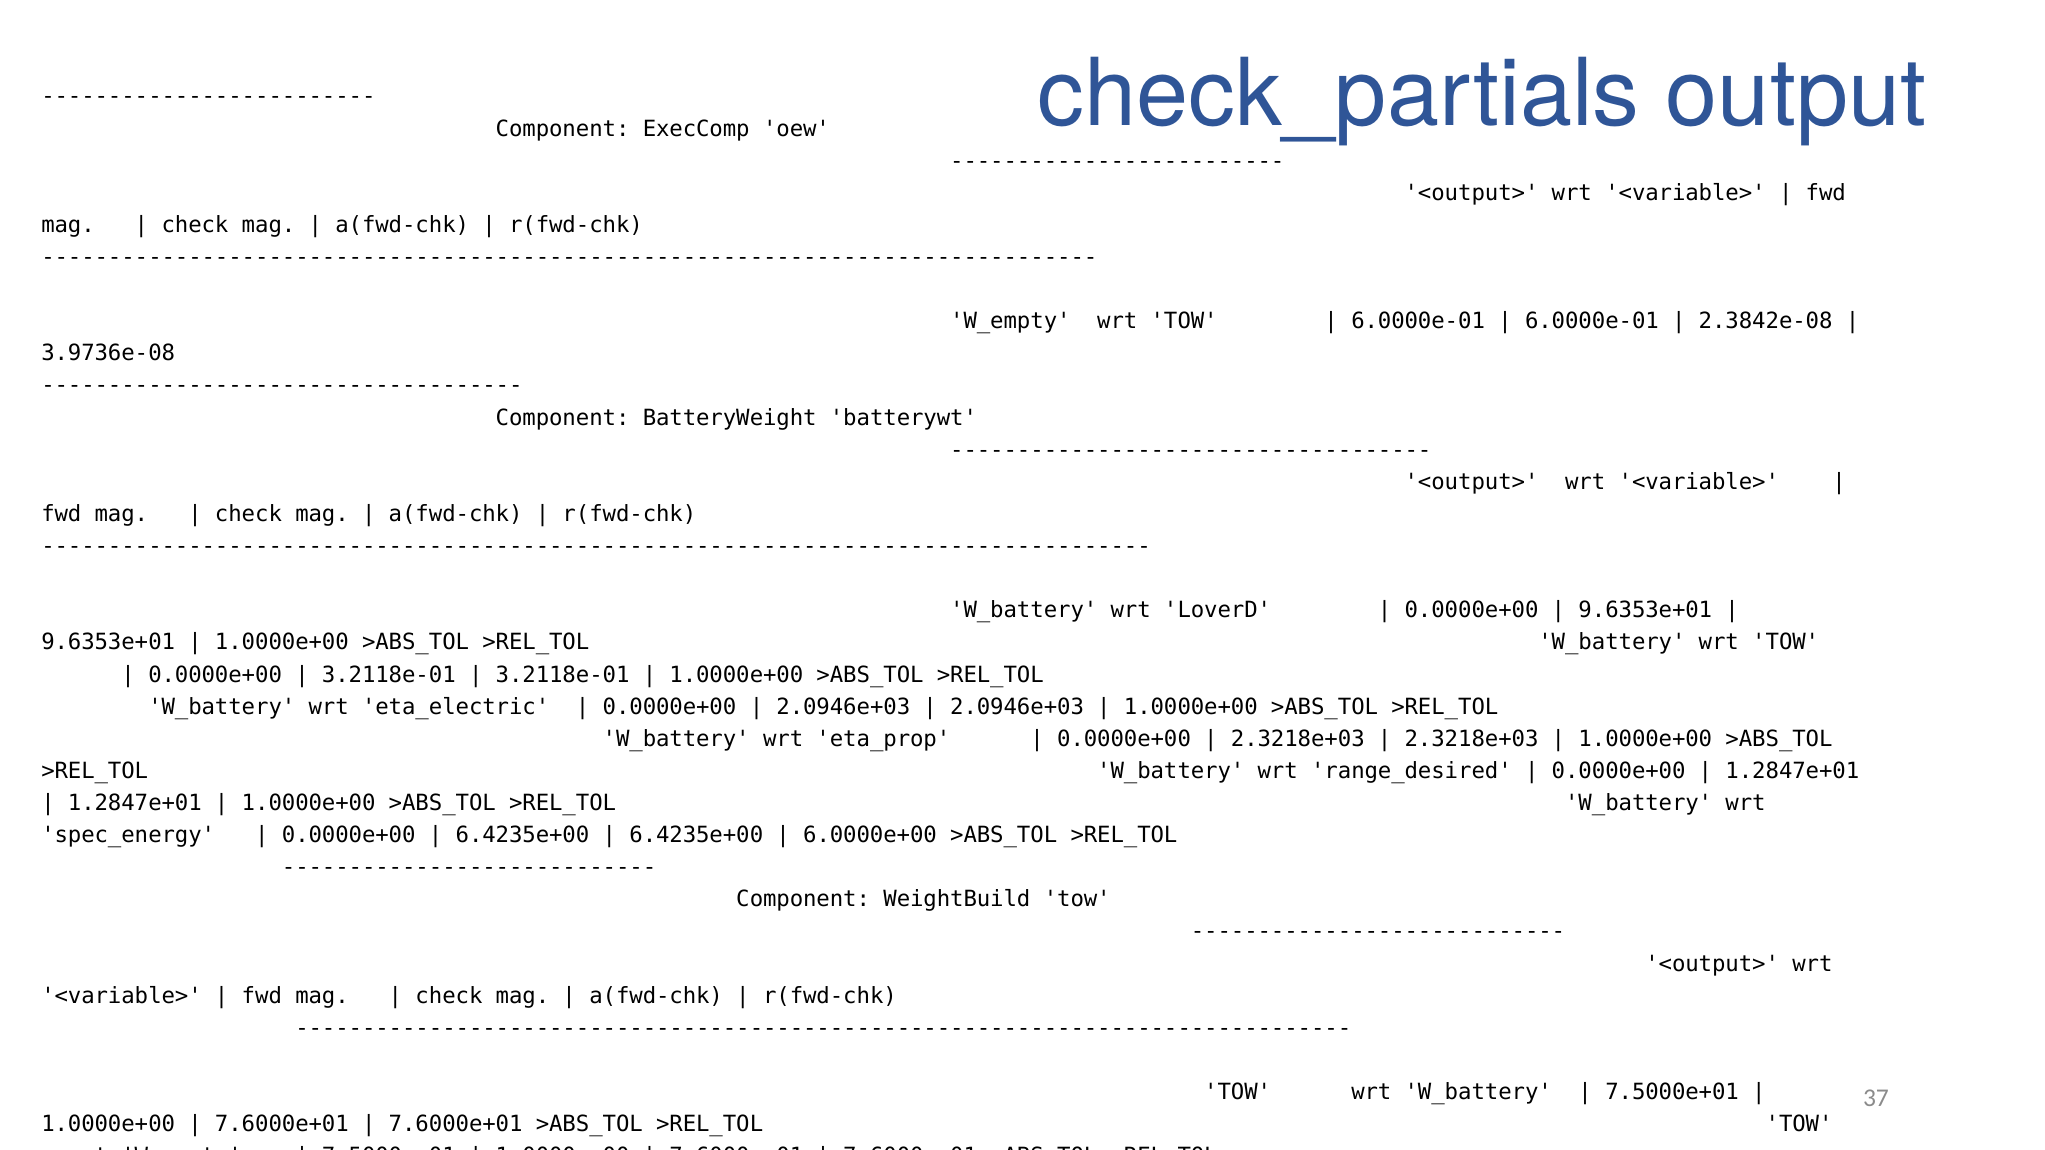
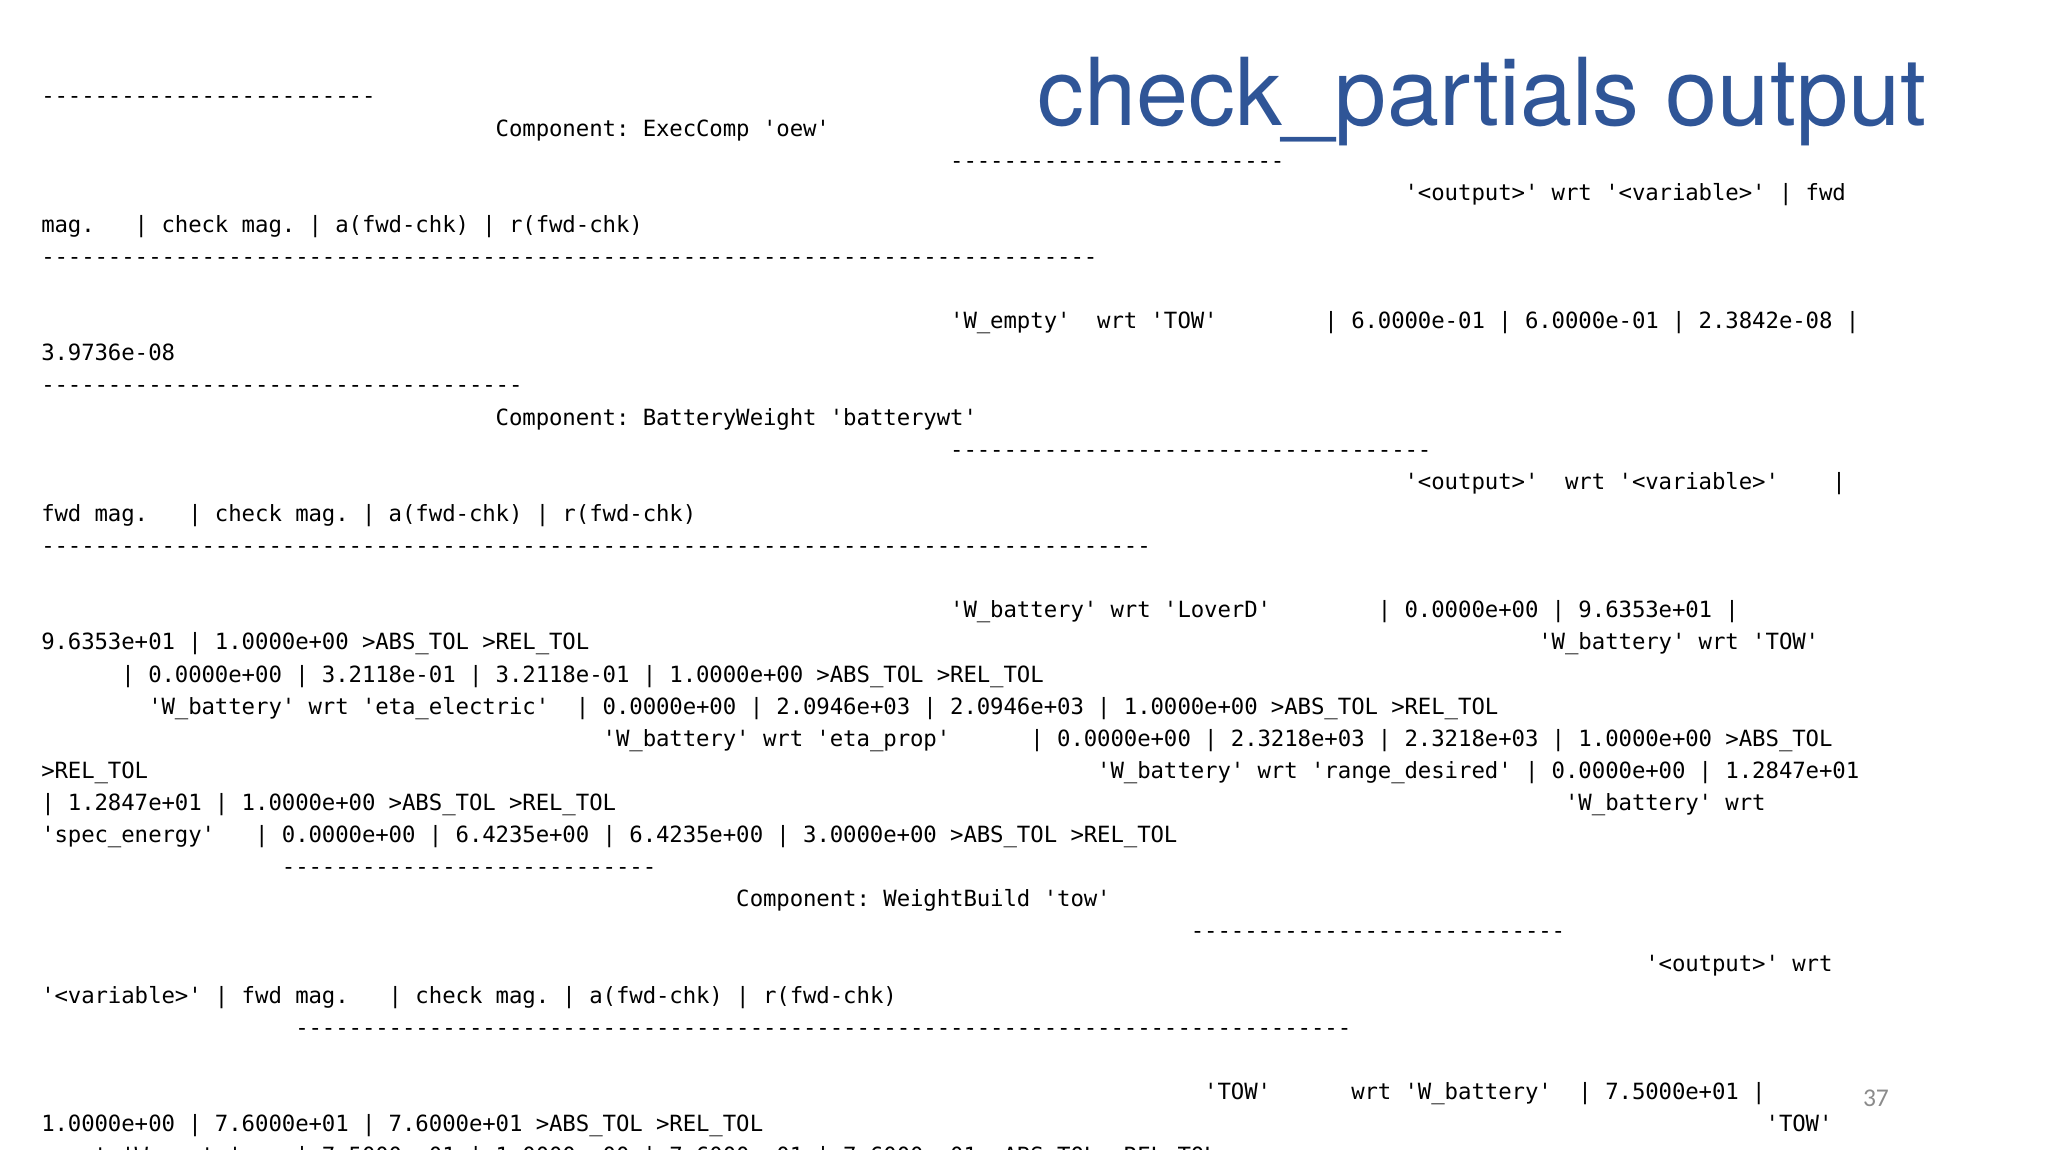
6.0000e+00: 6.0000e+00 -> 3.0000e+00 (870, 835)
